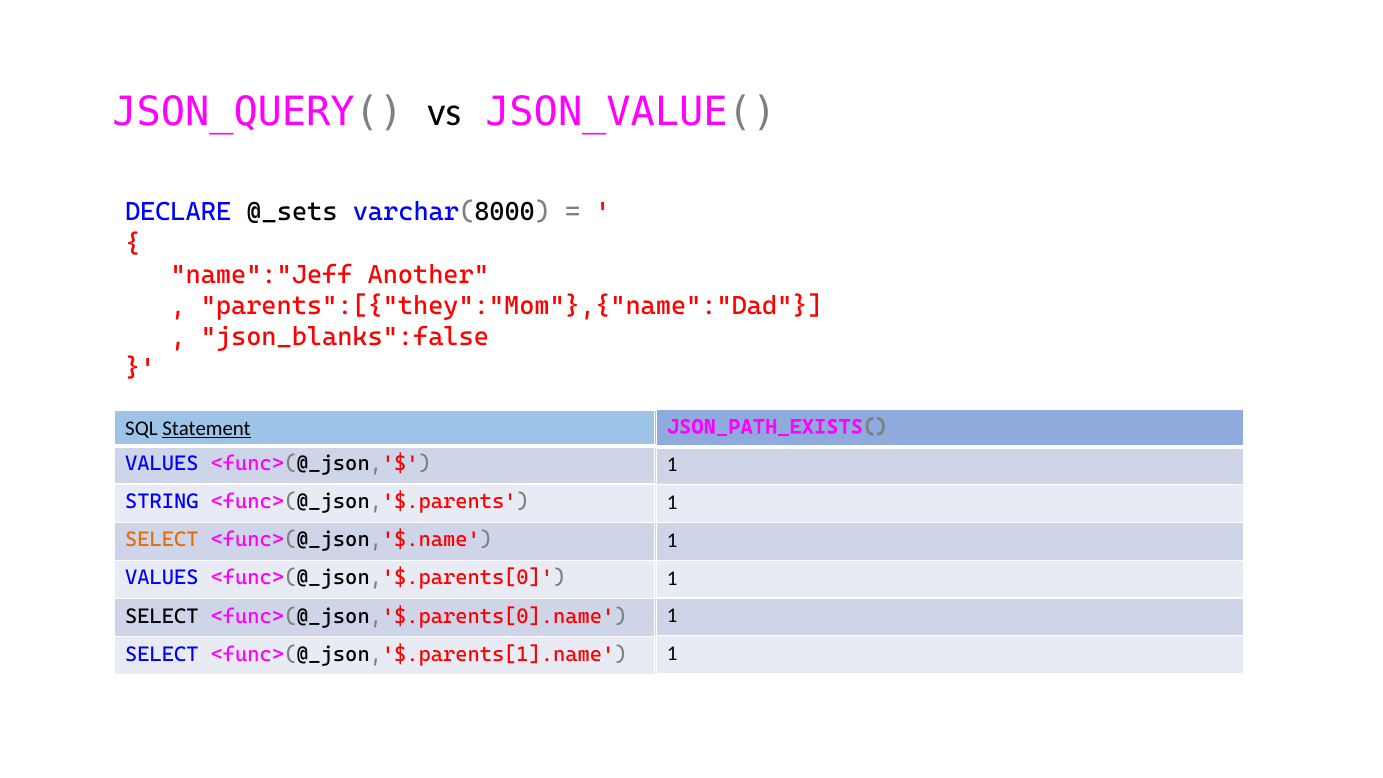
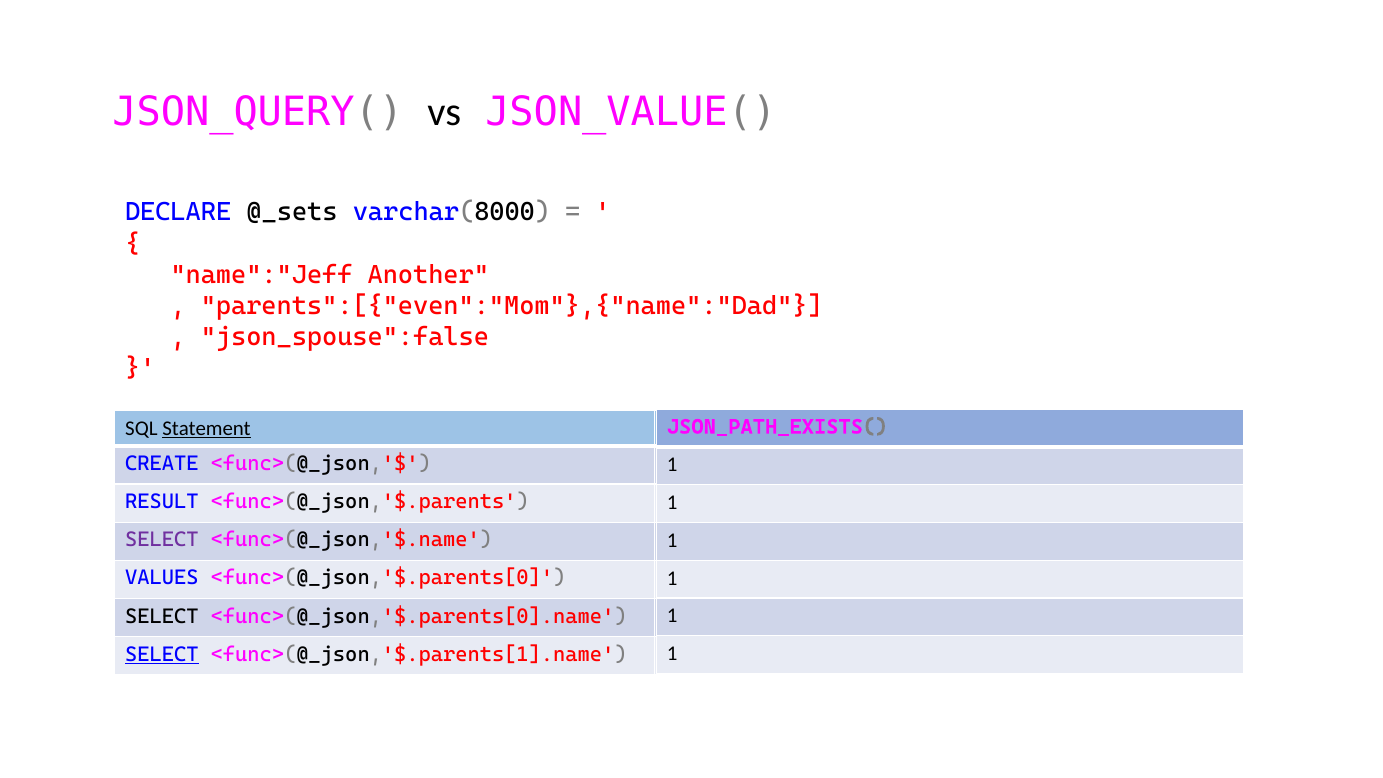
parents":[{"they":"Mom"},{"name":"Dad: parents":[{"they":"Mom"},{"name":"Dad -> parents":[{"even":"Mom"},{"name":"Dad (512, 306)
json_blanks":false: json_blanks":false -> json_spouse":false (345, 337)
VALUES: VALUES -> CREATE (162, 463)
STRING: STRING -> RESULT (162, 502)
SELECT colour: orange -> purple (162, 540)
SELECT underline: none -> present (162, 654)
